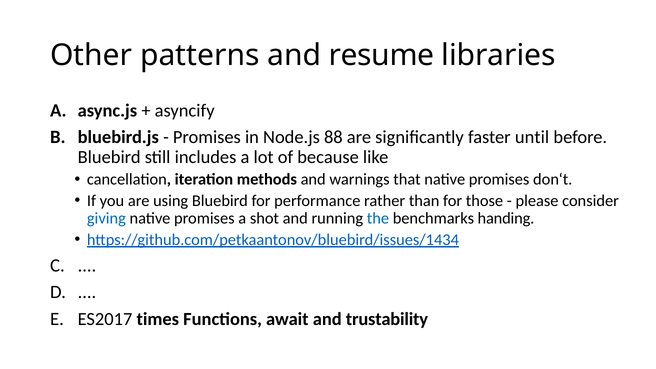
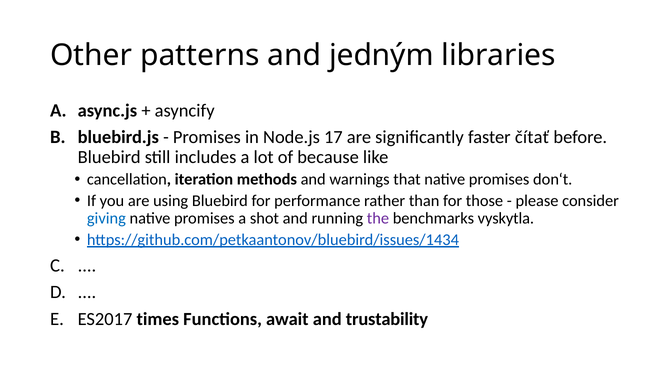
resume: resume -> jedným (381, 55)
88: 88 -> 17 (333, 137)
until: until -> čítať (532, 137)
the colour: blue -> purple (378, 218)
handing: handing -> vyskytla (506, 218)
